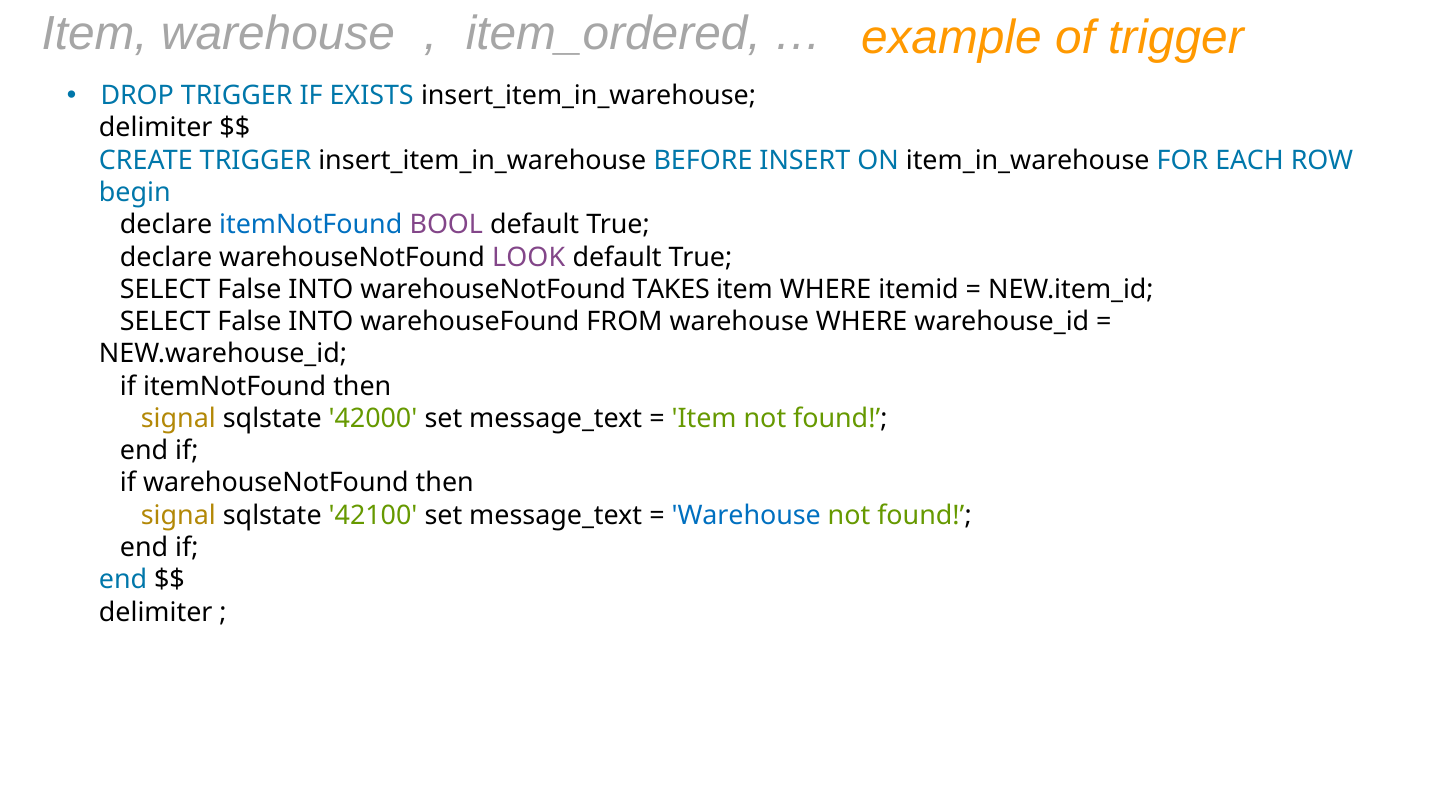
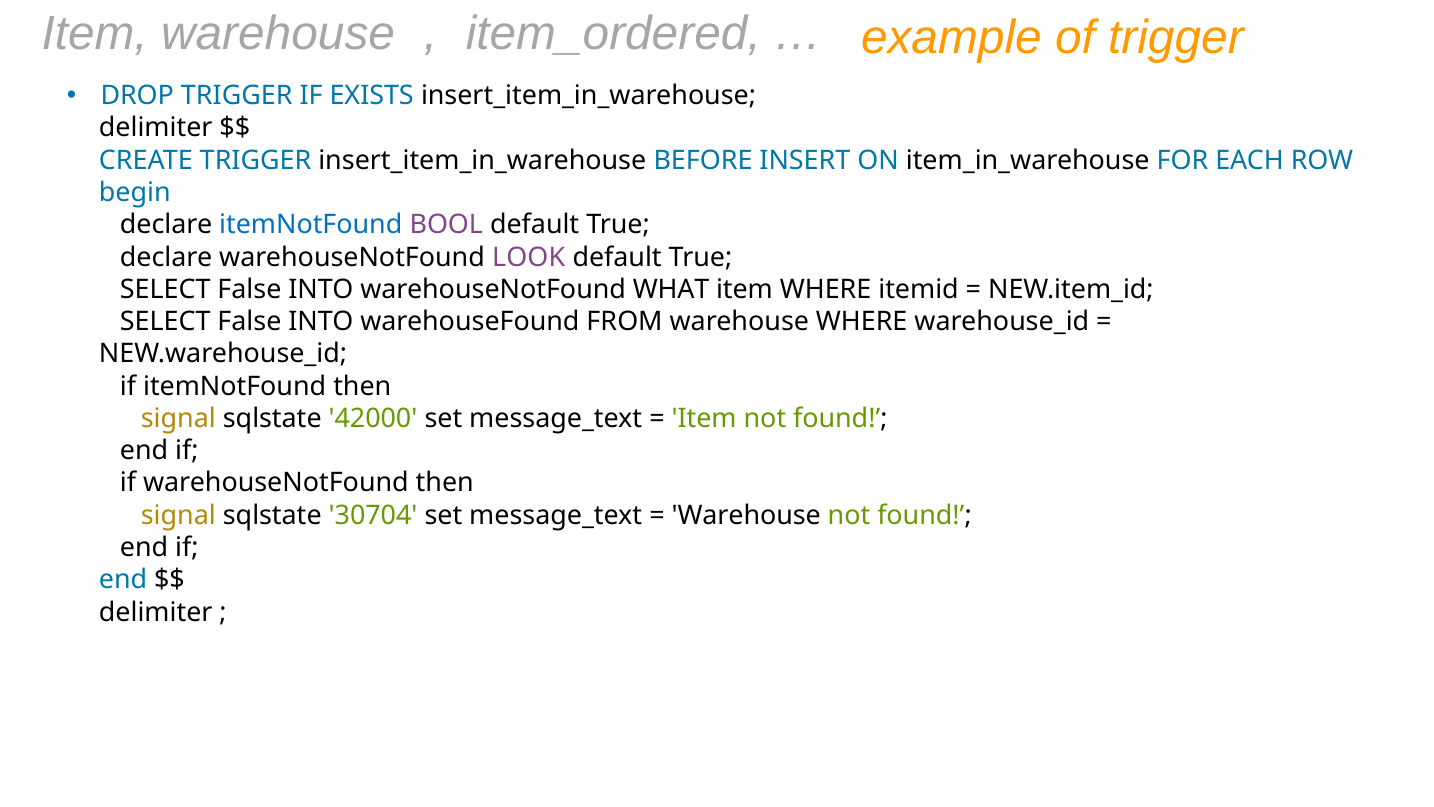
TAKES: TAKES -> WHAT (671, 289)
42100: 42100 -> 30704 (373, 515)
Warehouse colour: blue -> black (746, 515)
